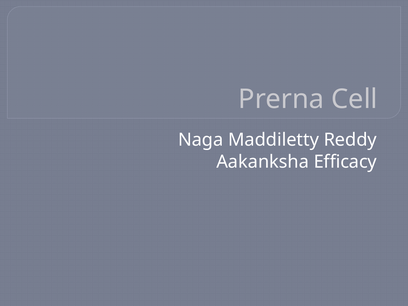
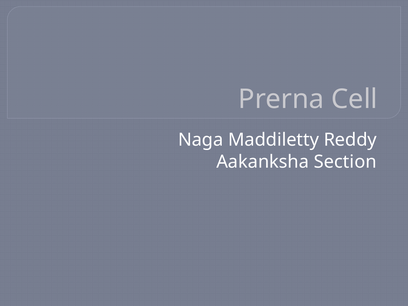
Efficacy: Efficacy -> Section (345, 162)
